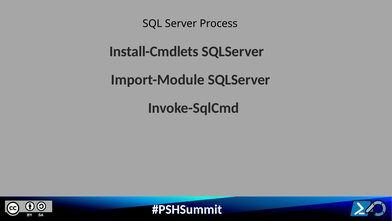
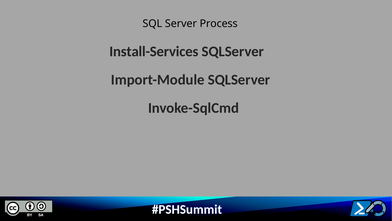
Install-Cmdlets: Install-Cmdlets -> Install-Services (154, 51)
